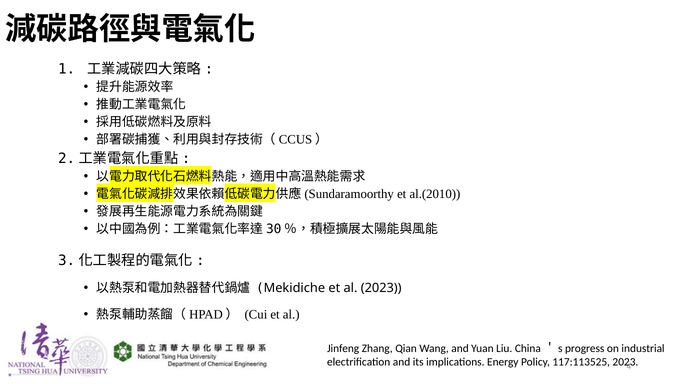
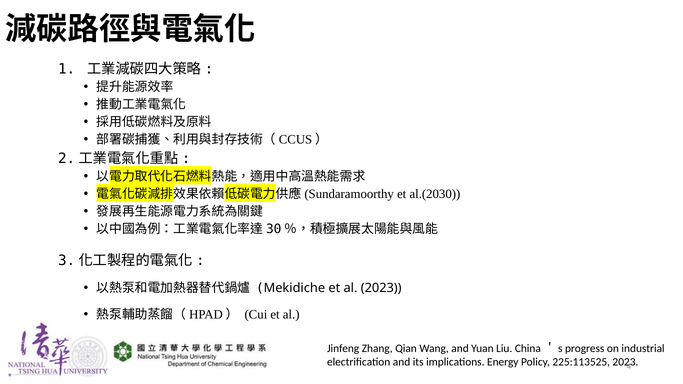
al.(2010: al.(2010 -> al.(2030 (435, 194)
117:113525: 117:113525 -> 225:113525 (581, 362)
